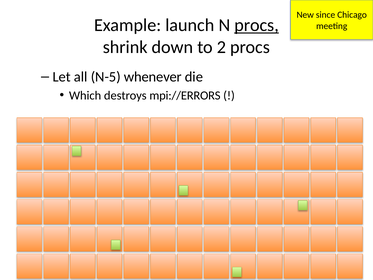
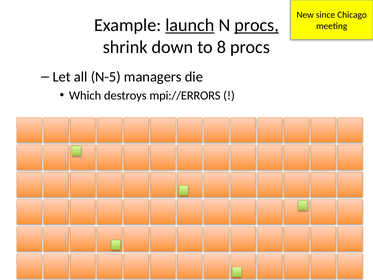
launch underline: none -> present (190, 25)
2: 2 -> 8 (221, 47)
whenever: whenever -> managers (153, 77)
